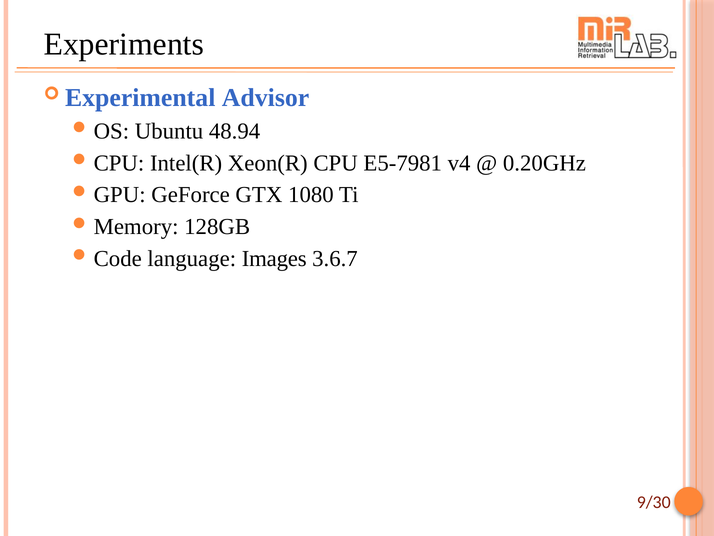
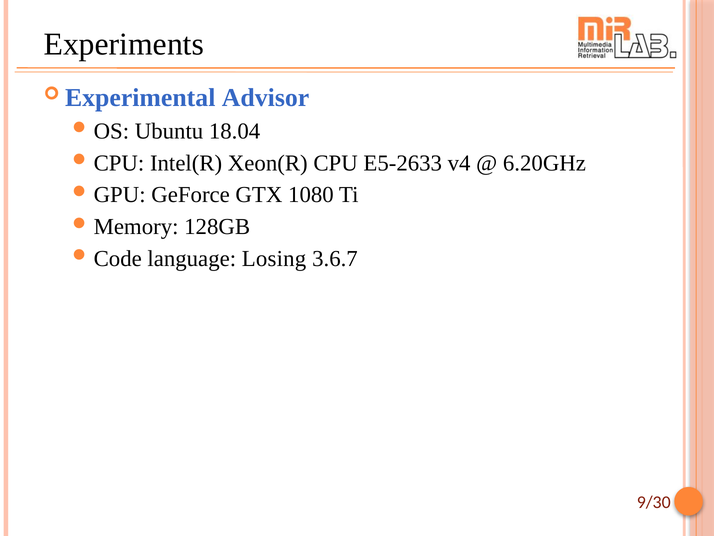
48.94: 48.94 -> 18.04 (235, 131)
E5-7981: E5-7981 -> E5-2633 (403, 163)
0.20GHz: 0.20GHz -> 6.20GHz (544, 163)
Images: Images -> Losing (274, 259)
